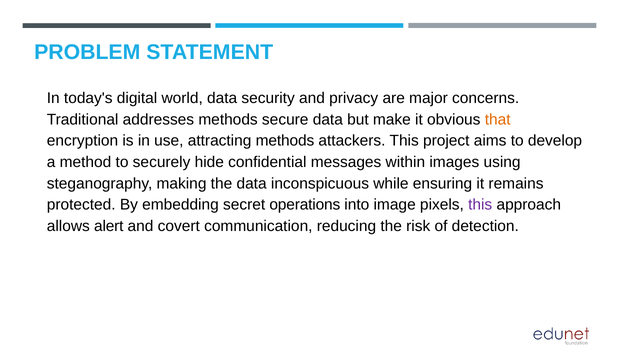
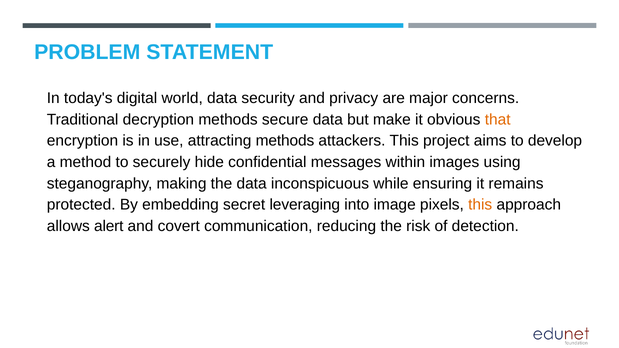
addresses: addresses -> decryption (158, 120)
operations: operations -> leveraging (305, 205)
this colour: purple -> orange (480, 205)
